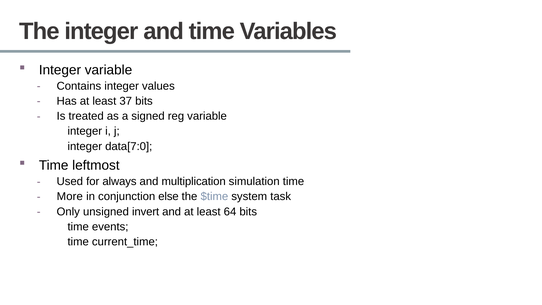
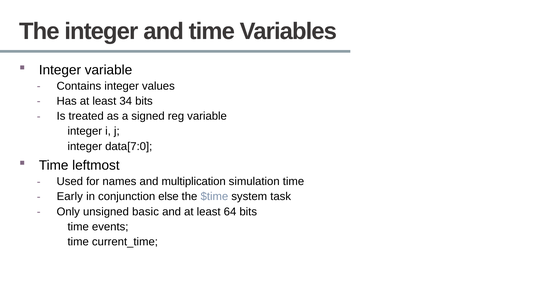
37: 37 -> 34 (126, 101)
always: always -> names (119, 181)
More: More -> Early (70, 197)
invert: invert -> basic (145, 212)
